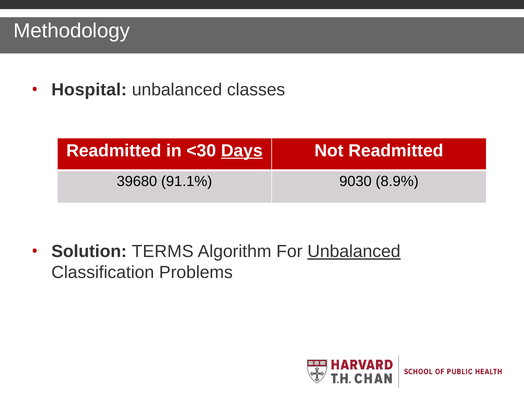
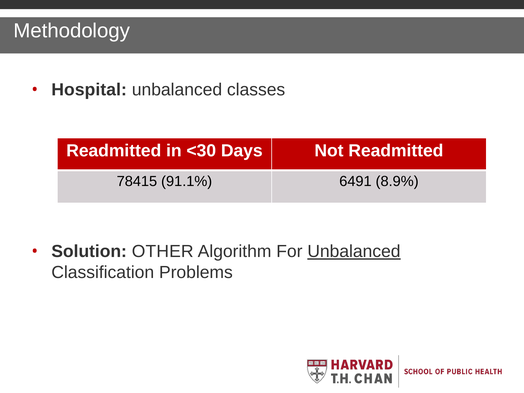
Days underline: present -> none (242, 151)
39680: 39680 -> 78415 (137, 181)
9030: 9030 -> 6491 (355, 181)
TERMS: TERMS -> OTHER (163, 251)
